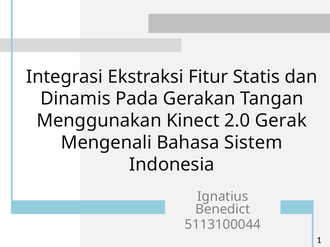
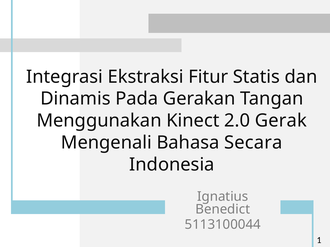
Sistem: Sistem -> Secara (253, 143)
